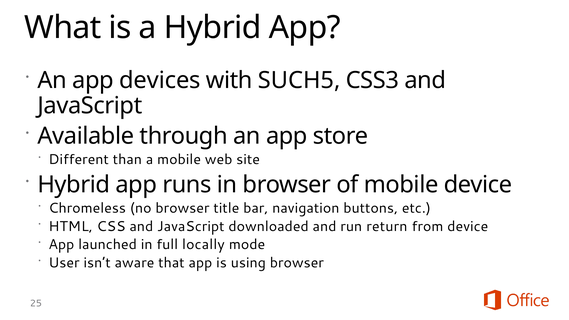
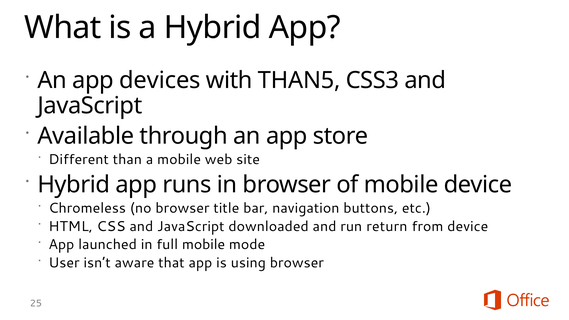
SUCH5: SUCH5 -> THAN5 (299, 80)
full locally: locally -> mobile (204, 245)
